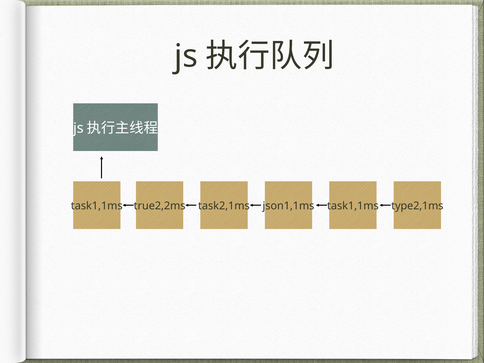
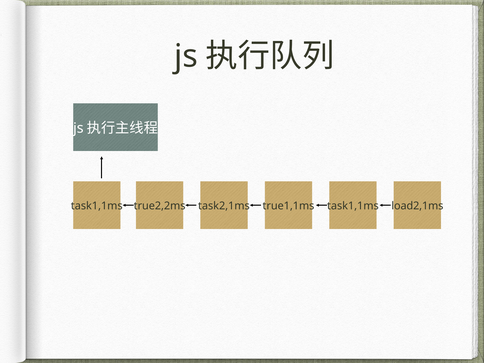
json1,1ms: json1,1ms -> true1,1ms (288, 206)
type2,1ms: type2,1ms -> load2,1ms (417, 206)
